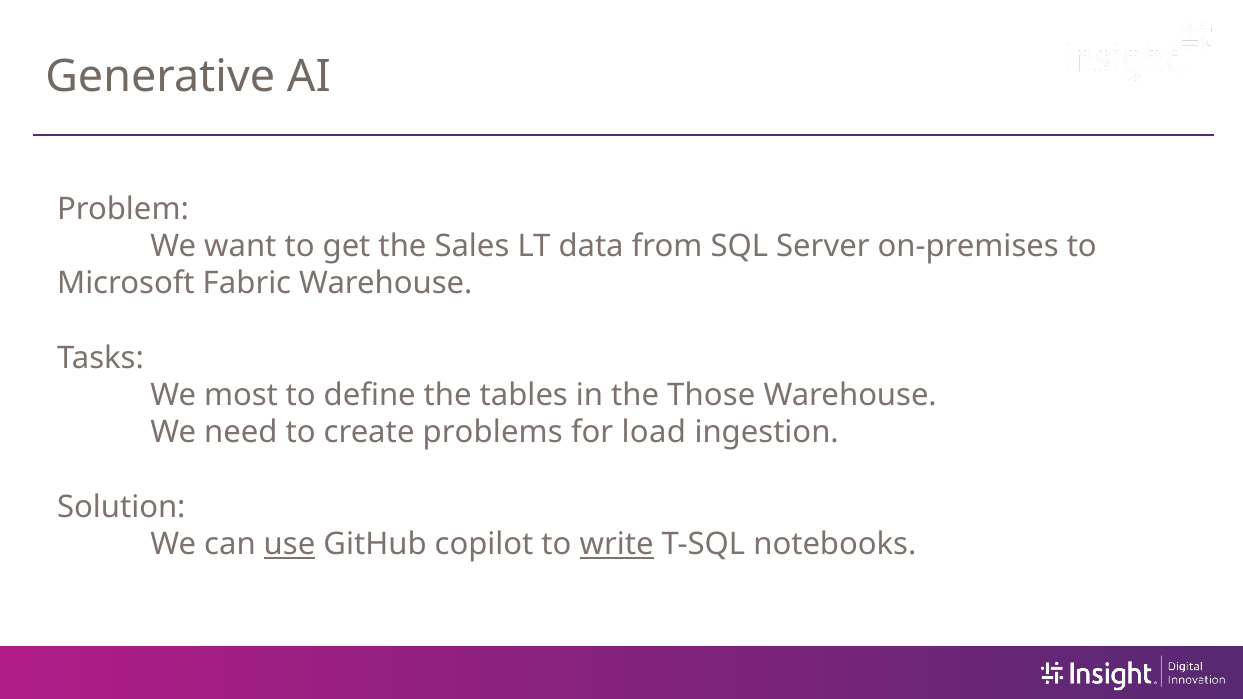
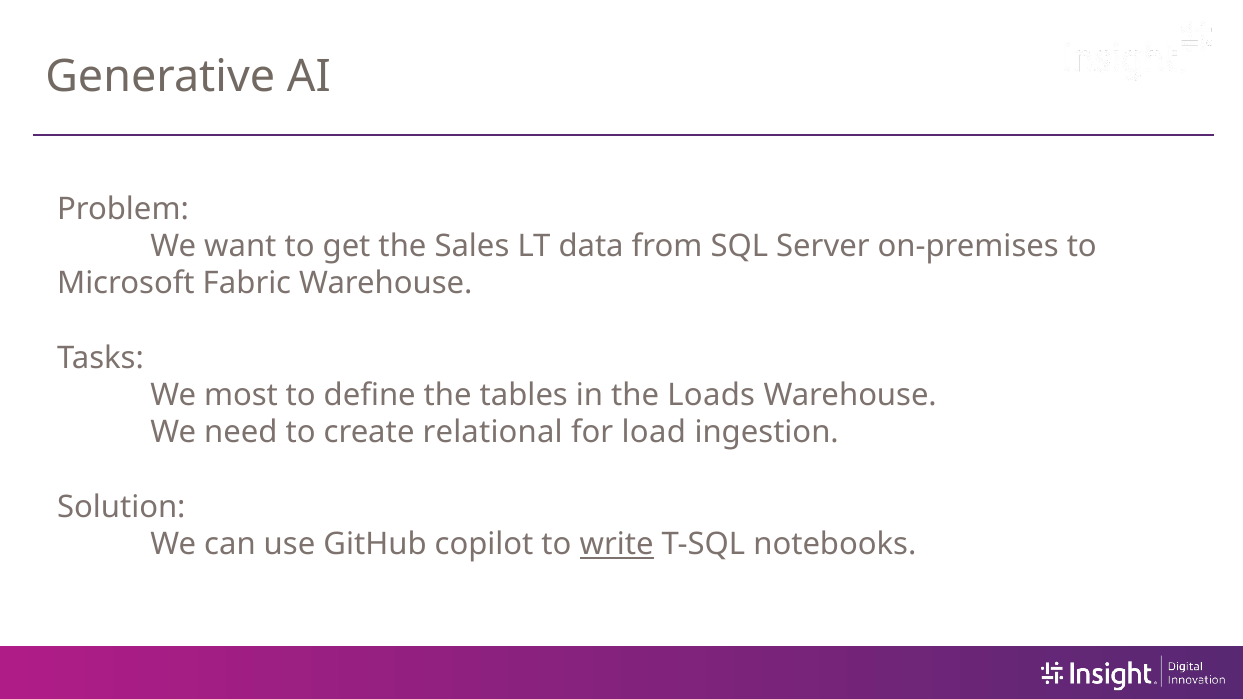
Those: Those -> Loads (711, 396)
problems: problems -> relational (493, 433)
use underline: present -> none (290, 545)
